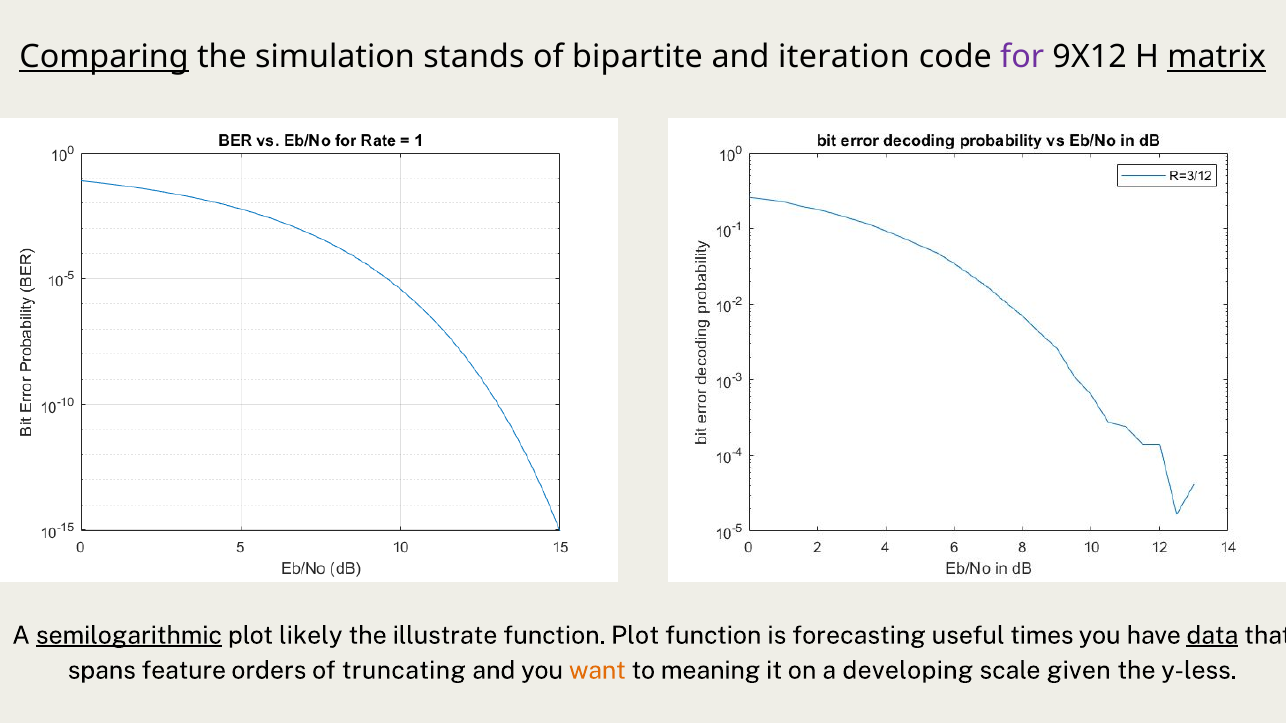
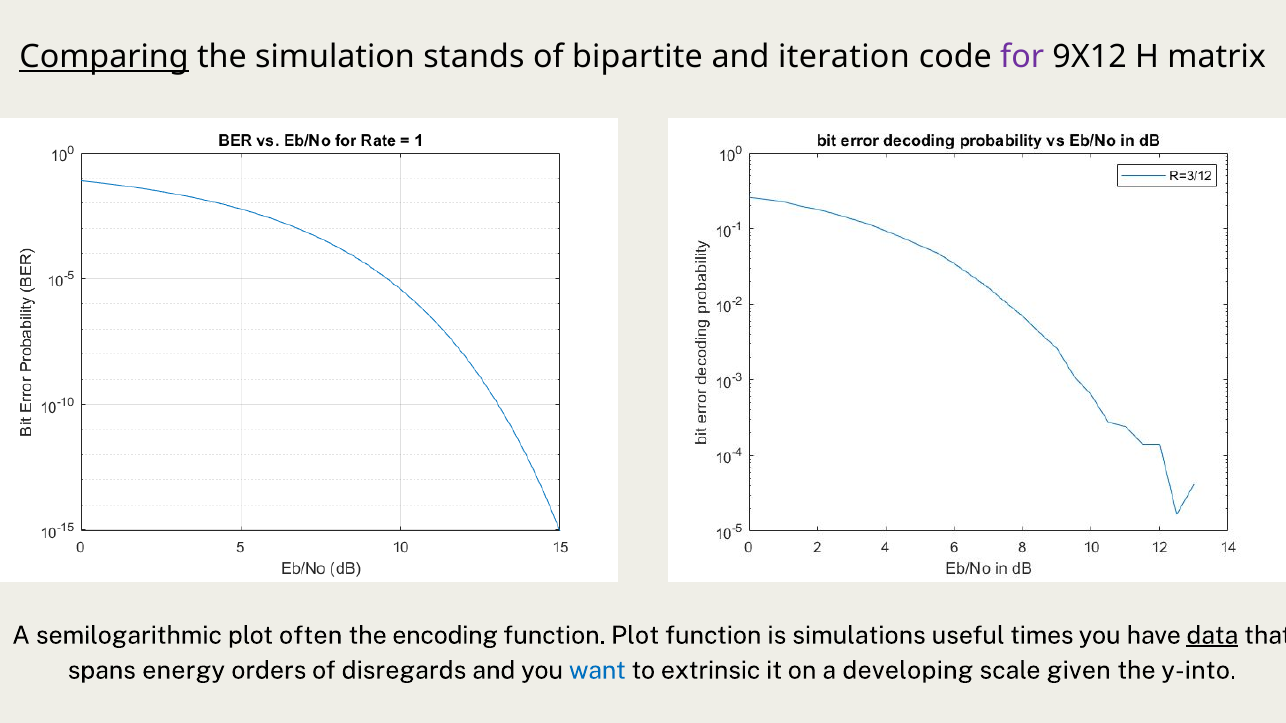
matrix underline: present -> none (1217, 57)
semilogarithmic underline: present -> none (129, 636)
likely: likely -> often (311, 636)
illustrate: illustrate -> encoding (445, 636)
forecasting: forecasting -> simulations (859, 636)
feature: feature -> energy (184, 671)
truncating: truncating -> disregards (404, 671)
want colour: orange -> blue (597, 671)
meaning: meaning -> extrinsic (711, 671)
y-less: y-less -> y-into (1199, 671)
